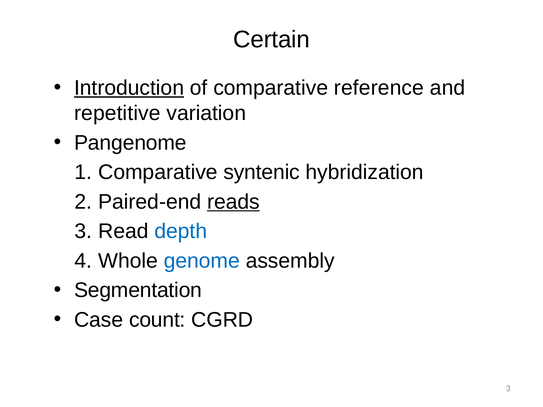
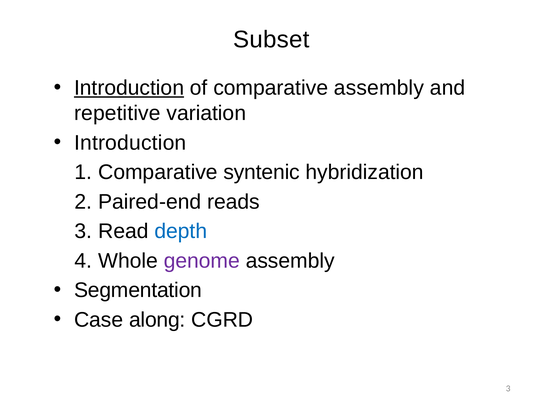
Certain: Certain -> Subset (271, 39)
comparative reference: reference -> assembly (379, 88)
Pangenome: Pangenome -> Introduction (130, 143)
reads underline: present -> none (233, 202)
genome colour: blue -> purple (202, 261)
count: count -> along (157, 320)
